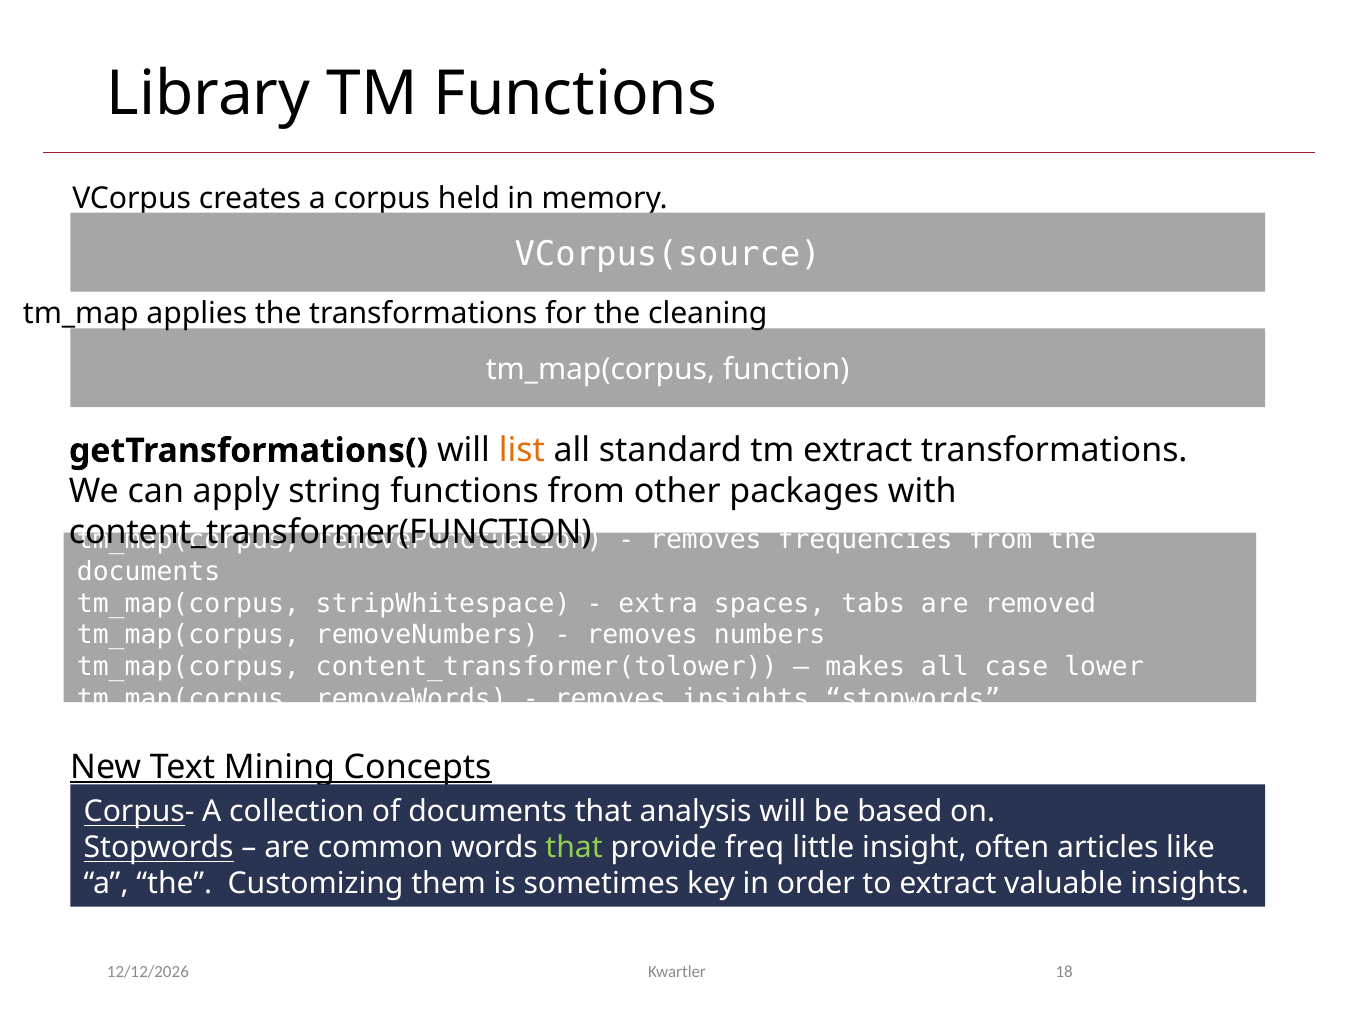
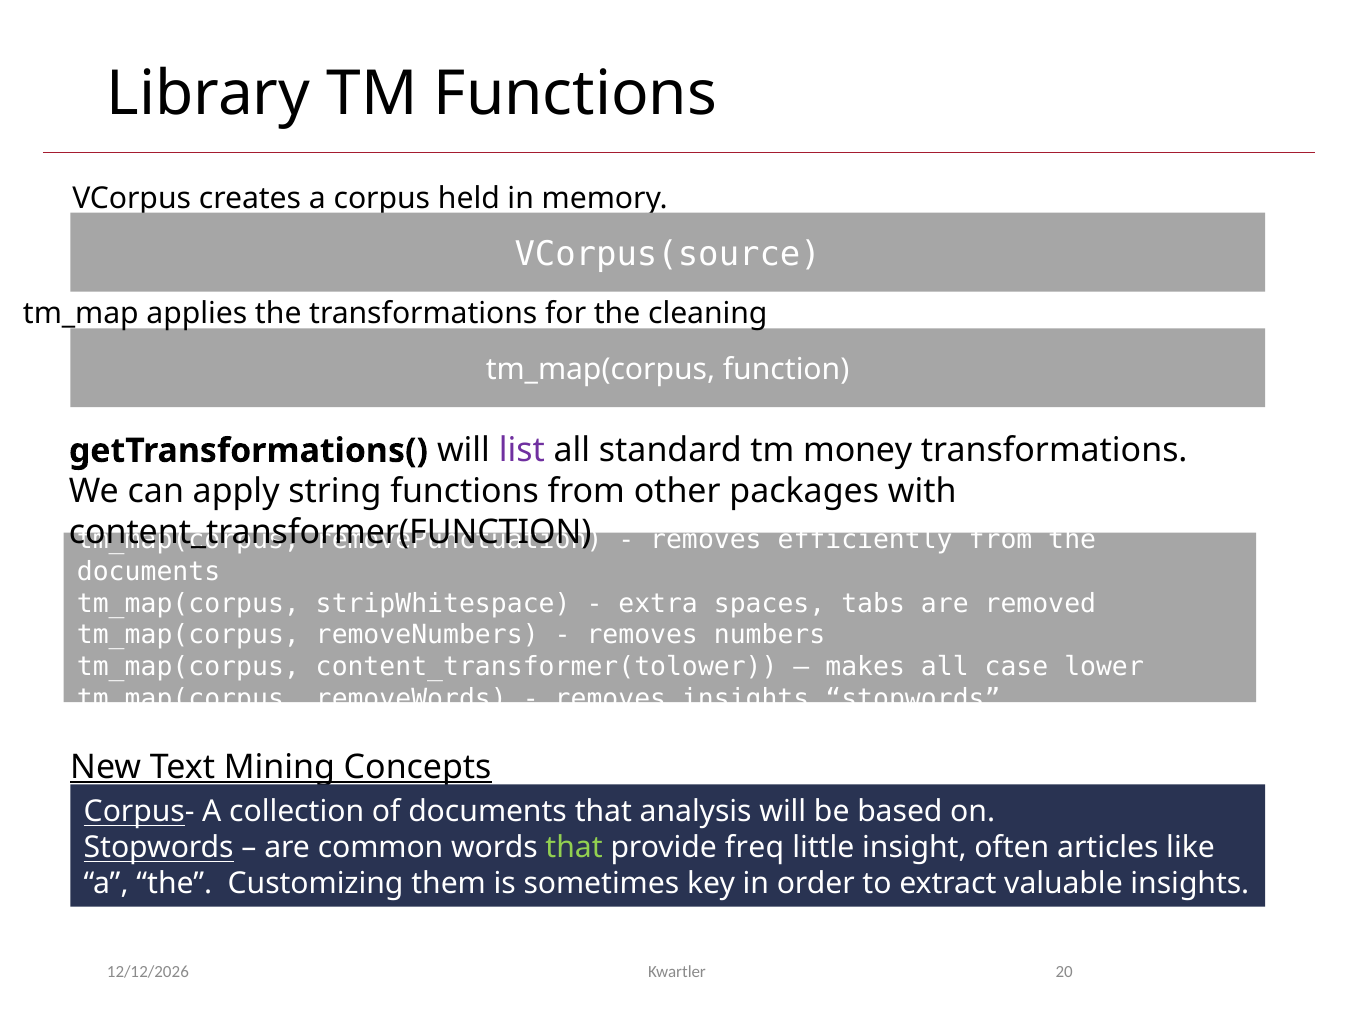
list colour: orange -> purple (522, 451)
tm extract: extract -> money (858, 451)
frequencies: frequencies -> efficiently (865, 540)
18: 18 -> 20 (1064, 972)
